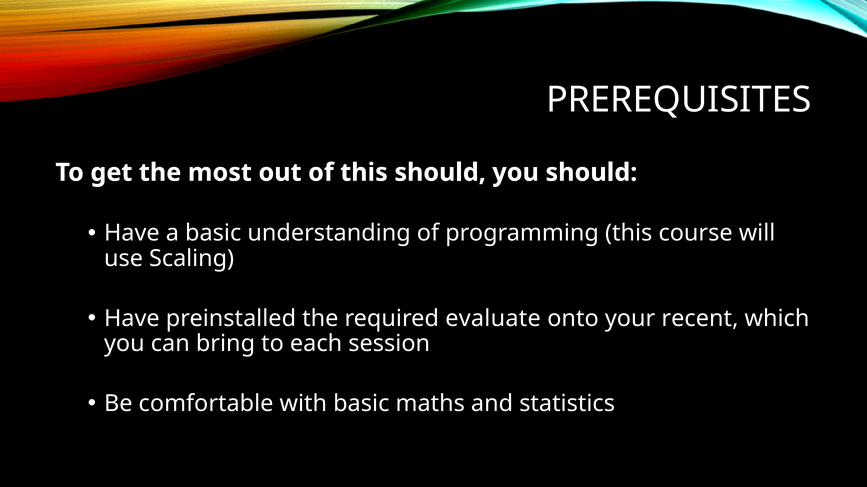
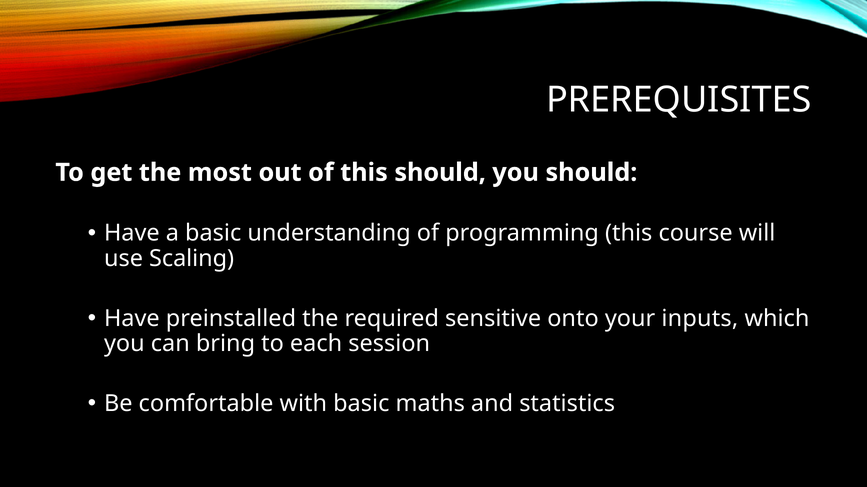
evaluate: evaluate -> sensitive (493, 319)
recent: recent -> inputs (700, 319)
